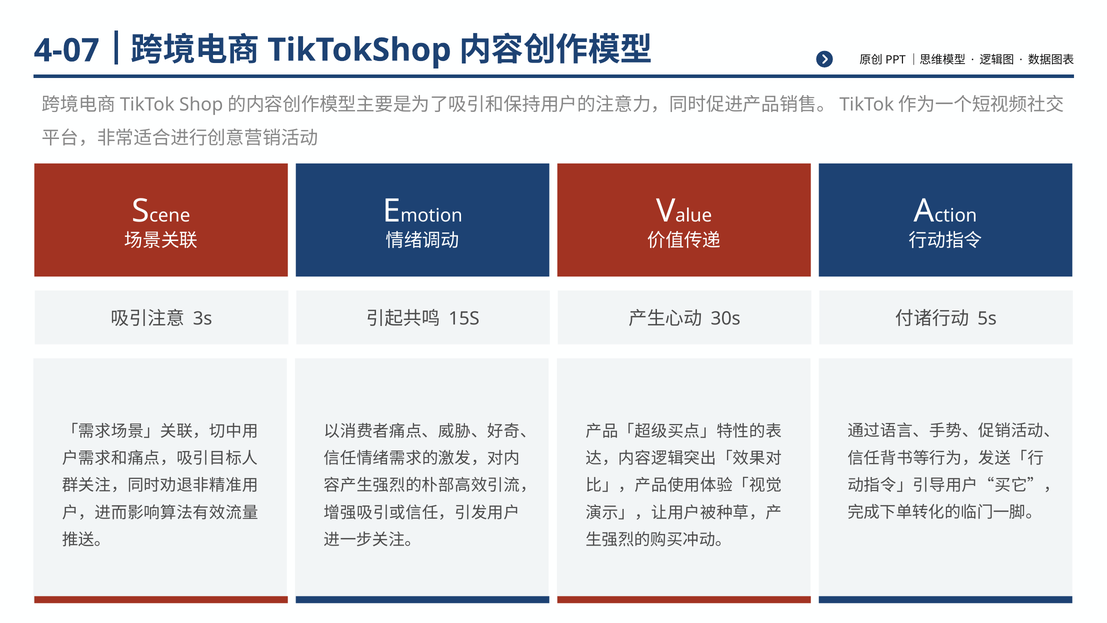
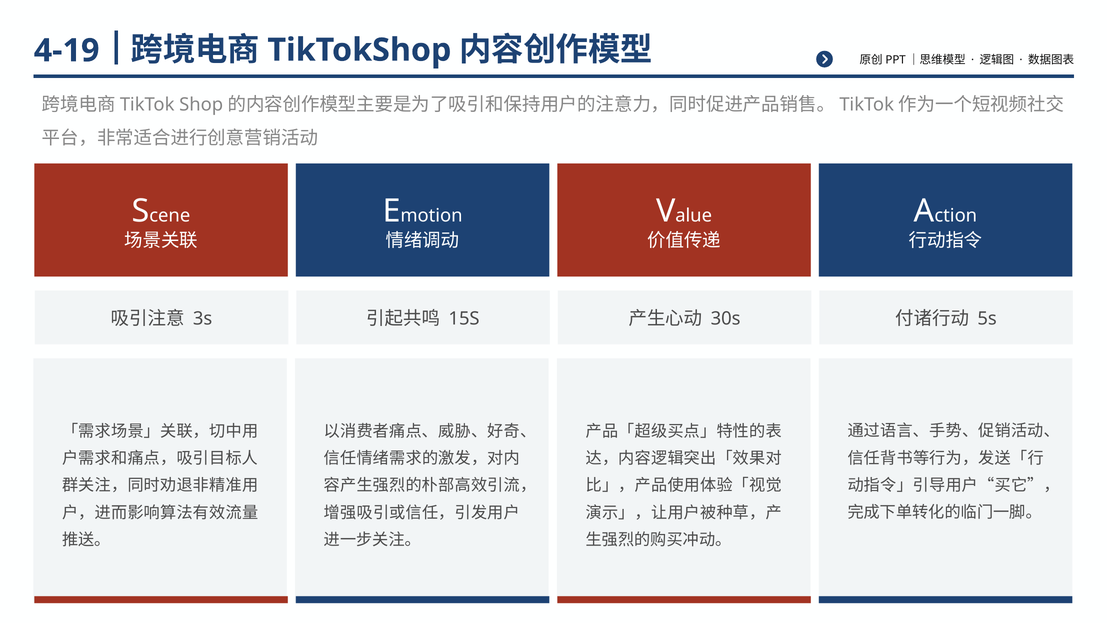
4-07: 4-07 -> 4-19 (67, 51)
